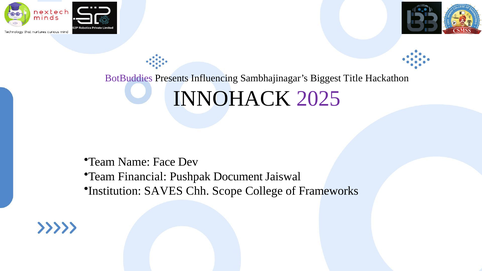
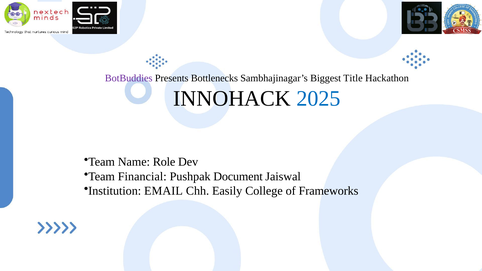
Influencing: Influencing -> Bottlenecks (214, 78)
2025 colour: purple -> blue (319, 98)
Face: Face -> Role (164, 162)
SAVES: SAVES -> EMAIL (163, 191)
Scope: Scope -> Easily (227, 191)
